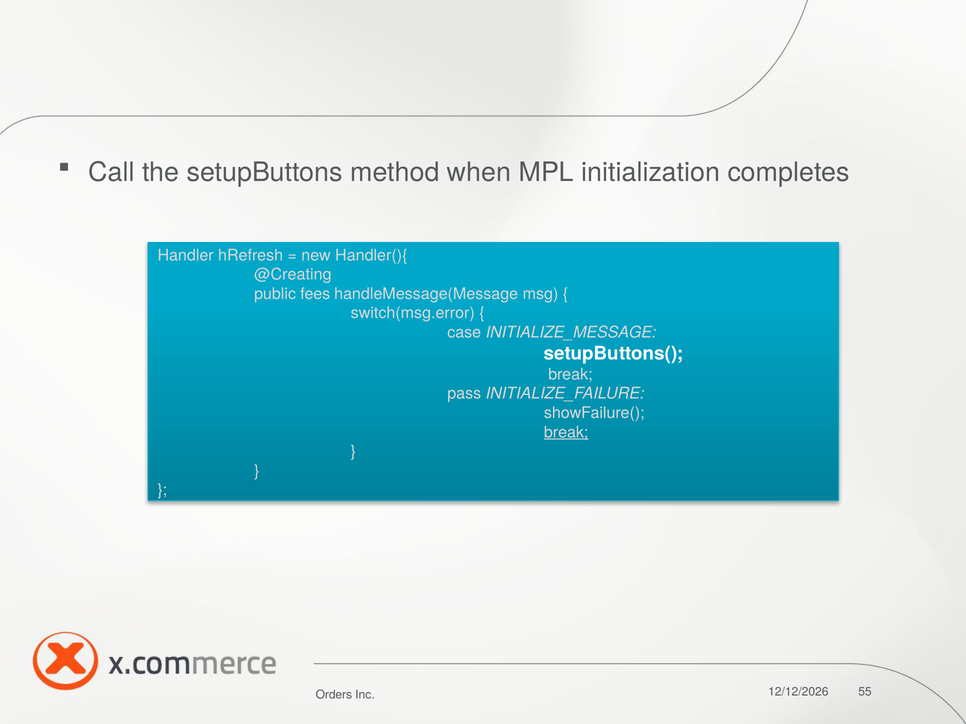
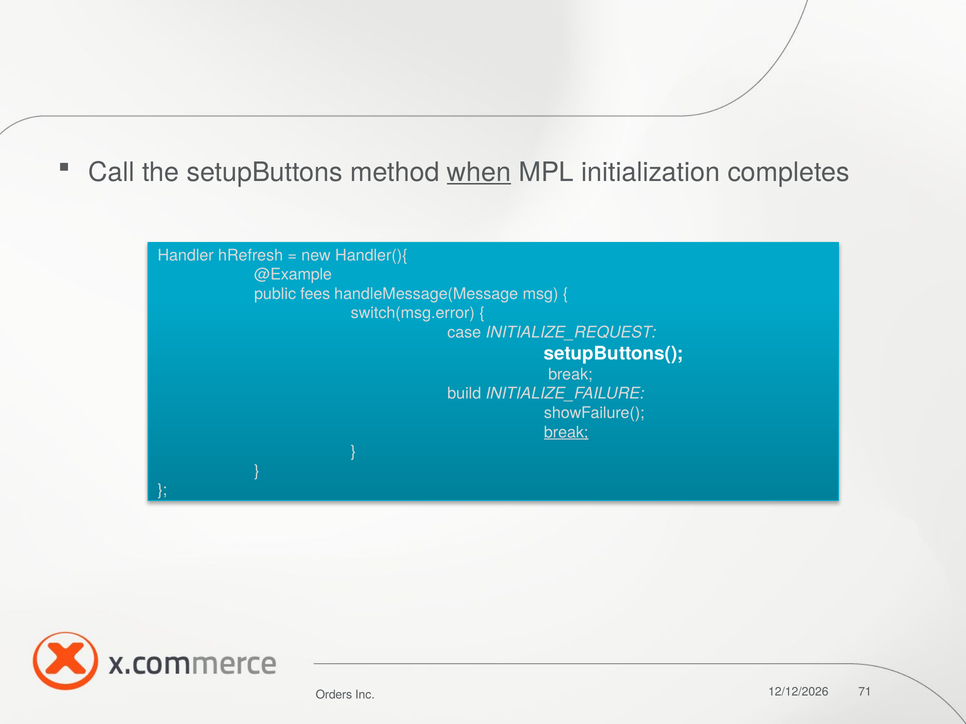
when underline: none -> present (479, 172)
@Creating: @Creating -> @Example (293, 275)
INITIALIZE_MESSAGE: INITIALIZE_MESSAGE -> INITIALIZE_REQUEST (571, 333)
pass: pass -> build (464, 394)
55: 55 -> 71 (865, 692)
